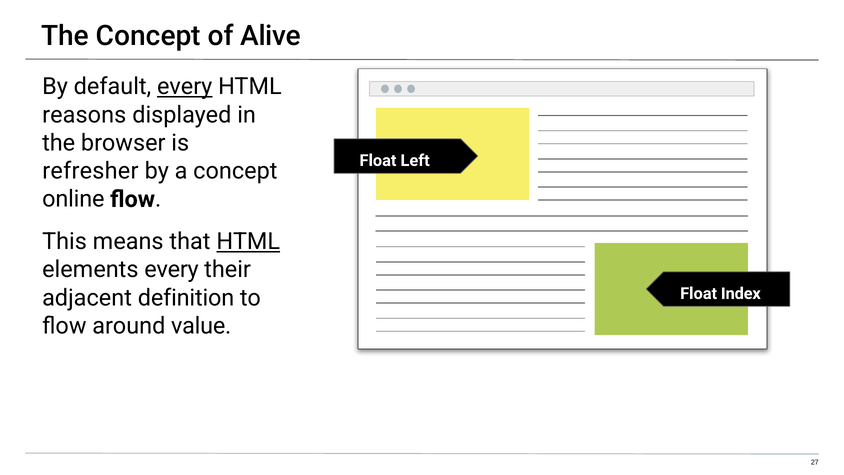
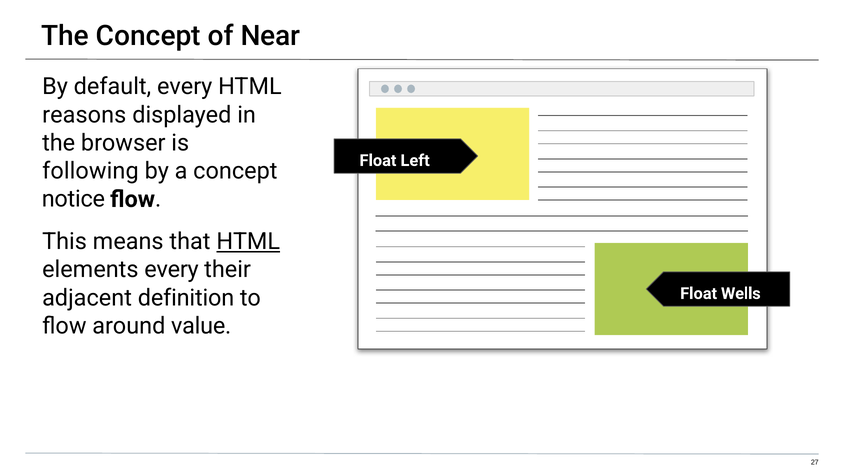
Alive: Alive -> Near (271, 36)
every underline: present -> none (185, 87)
refresher: refresher -> following (90, 171)
online: online -> notice (73, 199)
Index: Index -> Wells (741, 293)
